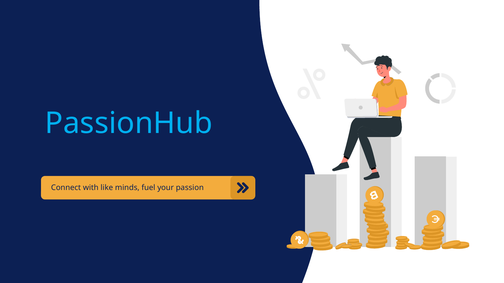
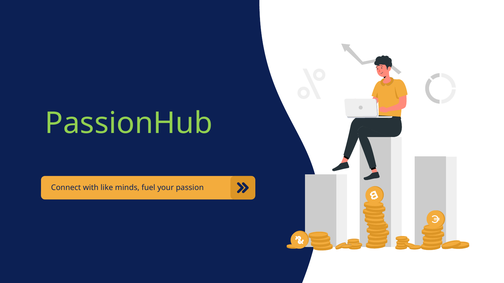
PassionHub colour: light blue -> light green (129, 124)
